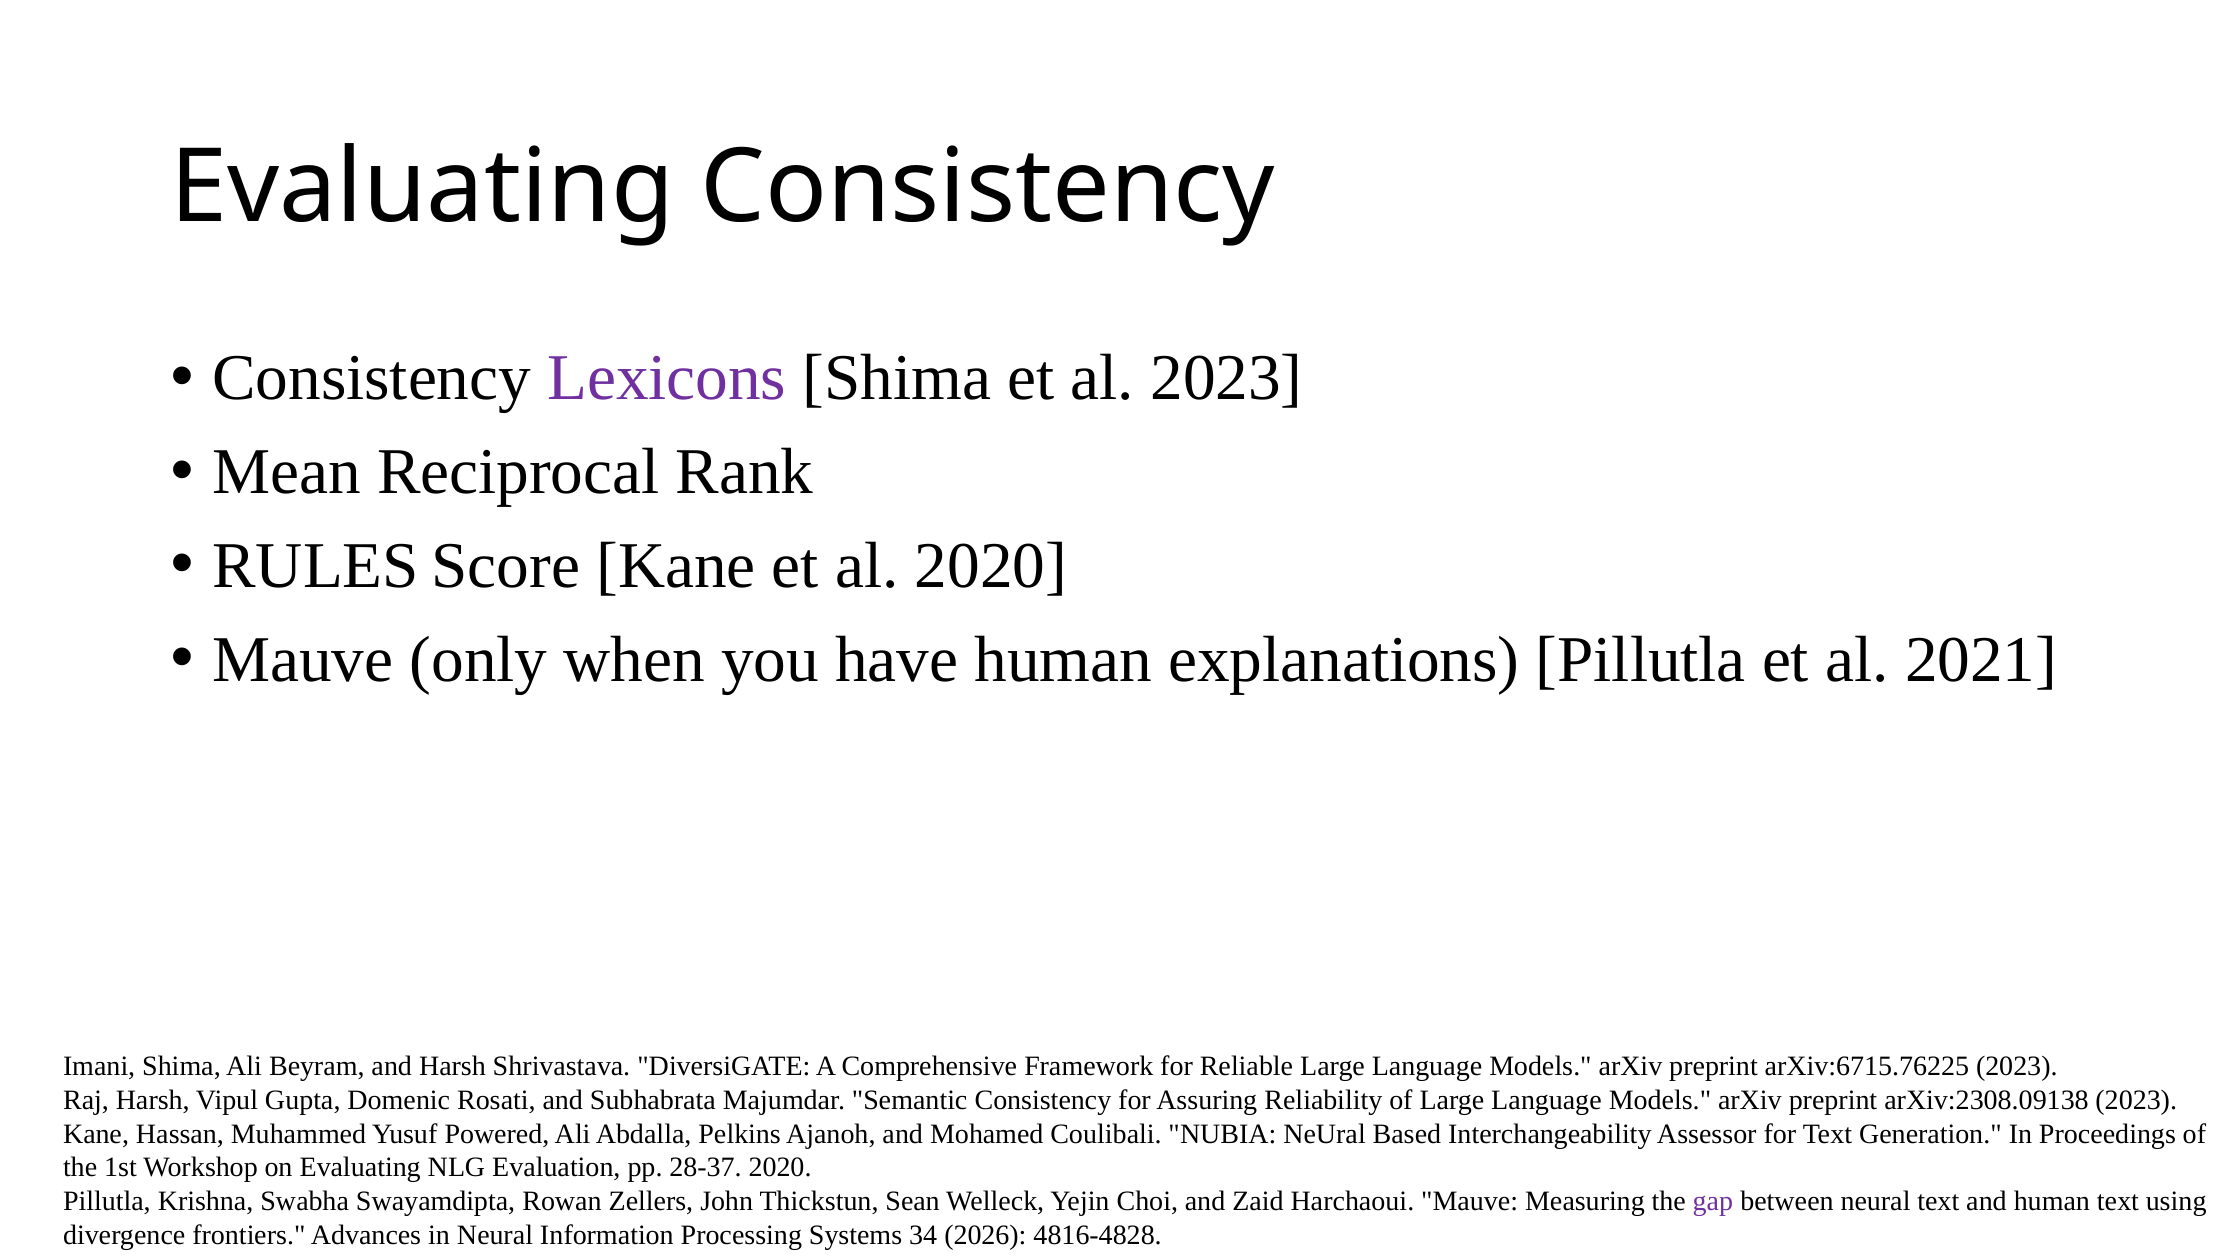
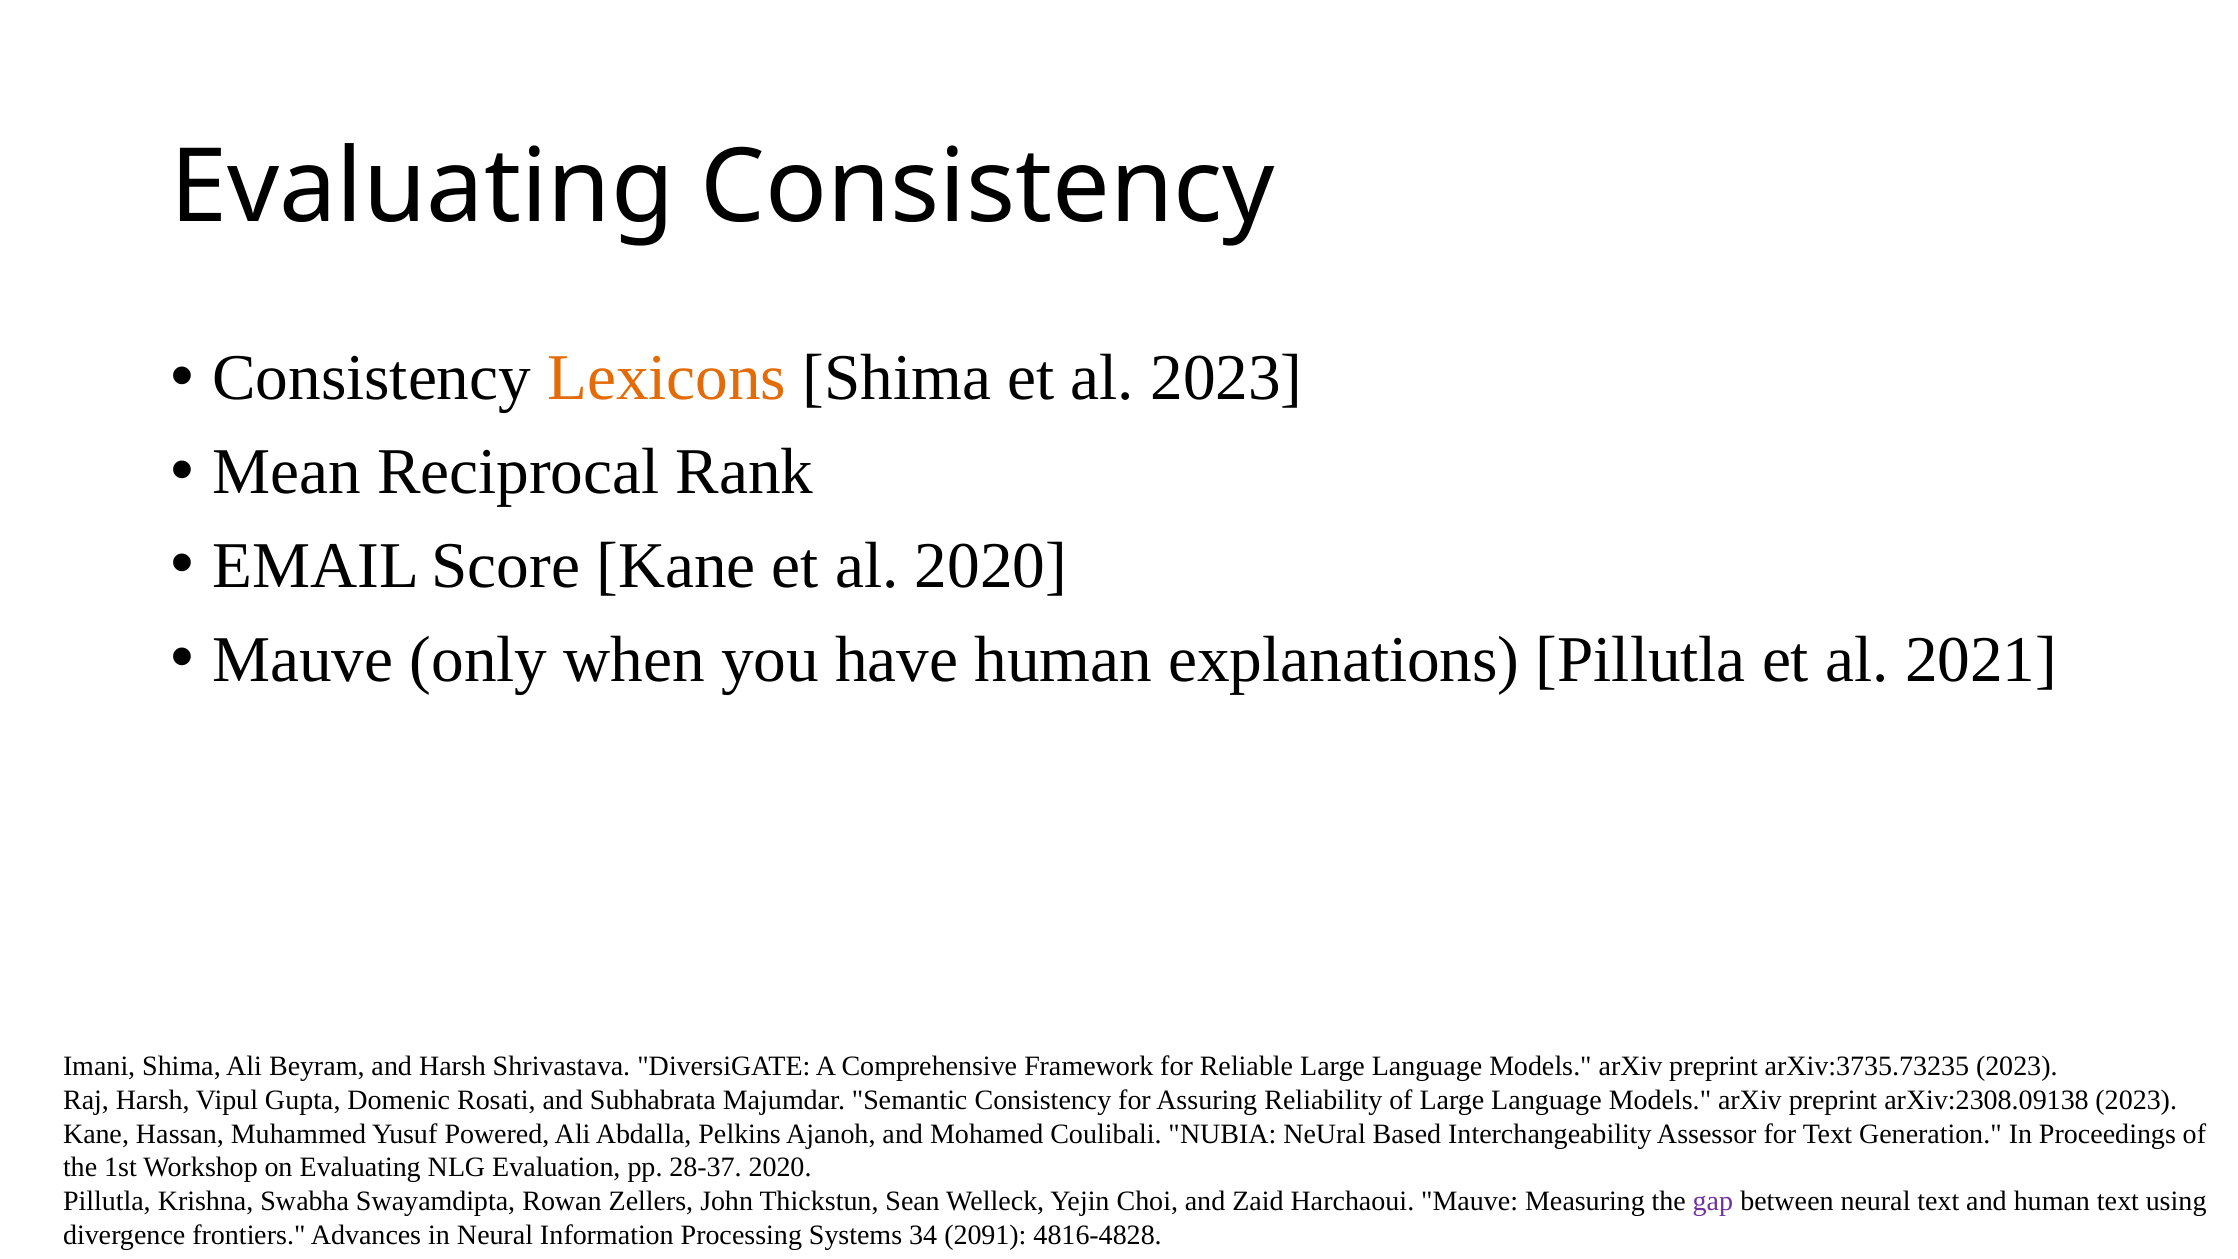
Lexicons colour: purple -> orange (667, 378)
RULES: RULES -> EMAIL (316, 566)
arXiv:6715.76225: arXiv:6715.76225 -> arXiv:3735.73235 (1867, 1066)
2026: 2026 -> 2091 (985, 1235)
